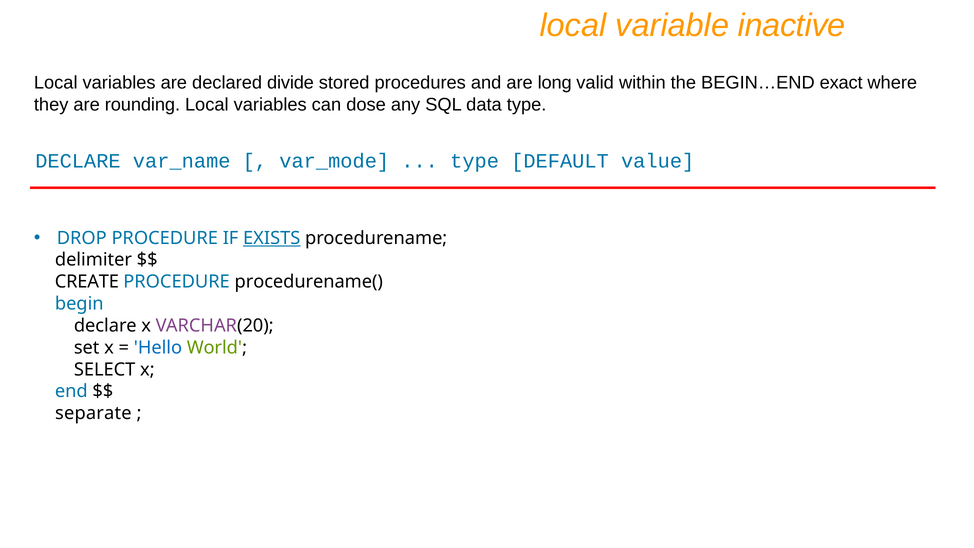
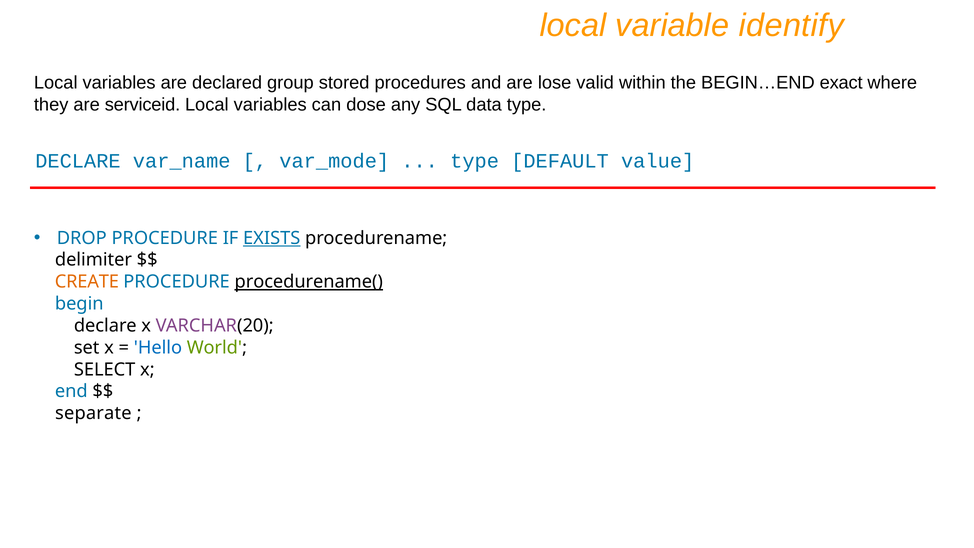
inactive: inactive -> identify (791, 25)
divide: divide -> group (290, 83)
long: long -> lose (555, 83)
rounding: rounding -> serviceid (143, 105)
CREATE colour: black -> orange (87, 282)
procedurename( underline: none -> present (309, 282)
